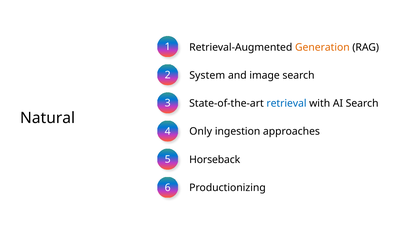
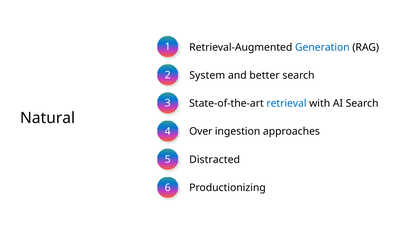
Generation colour: orange -> blue (322, 47)
image: image -> better (265, 75)
Only: Only -> Over (201, 131)
Horseback: Horseback -> Distracted (215, 159)
